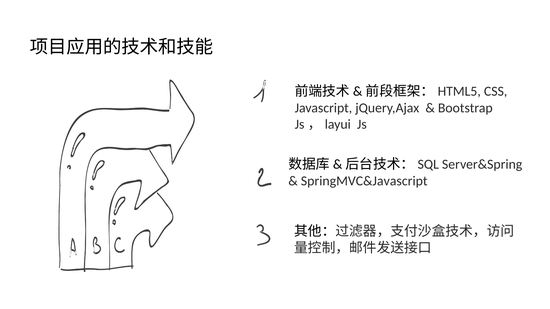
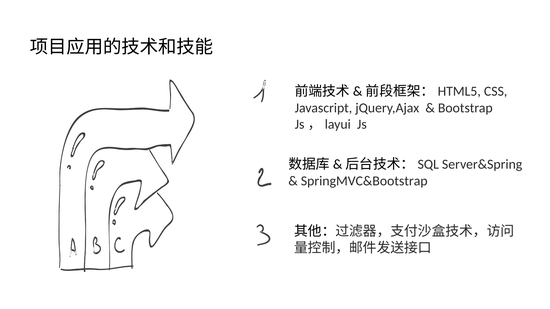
SpringMVC&Javascript: SpringMVC&Javascript -> SpringMVC&Bootstrap (364, 181)
